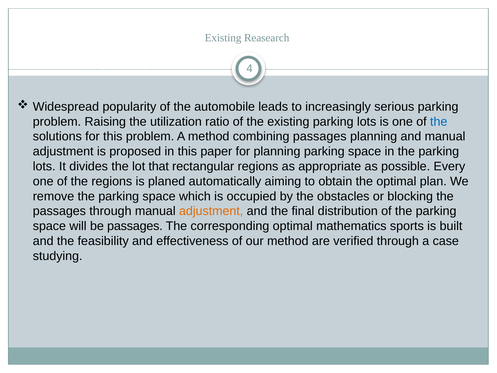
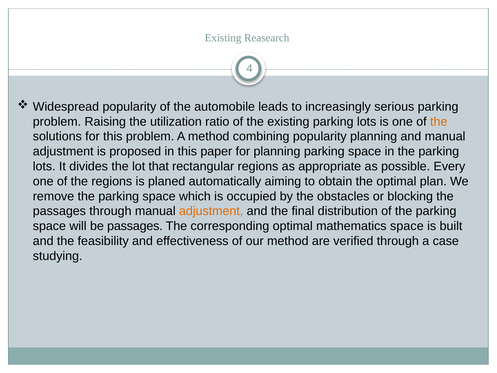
the colour: blue -> orange (439, 122)
combining passages: passages -> popularity (320, 136)
mathematics sports: sports -> space (407, 226)
